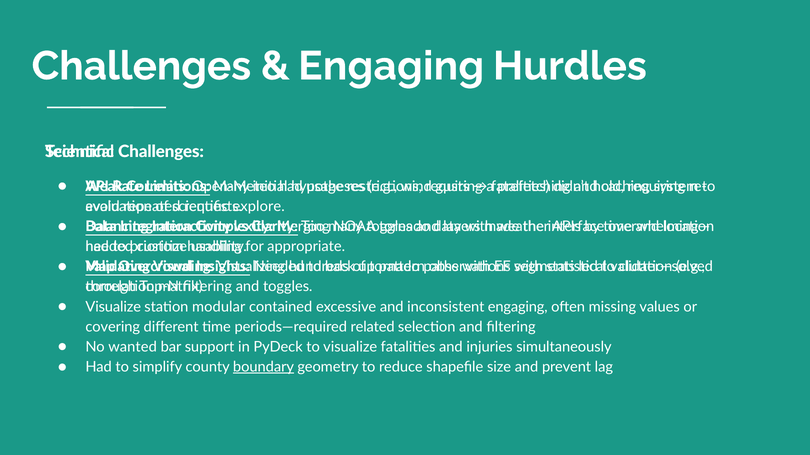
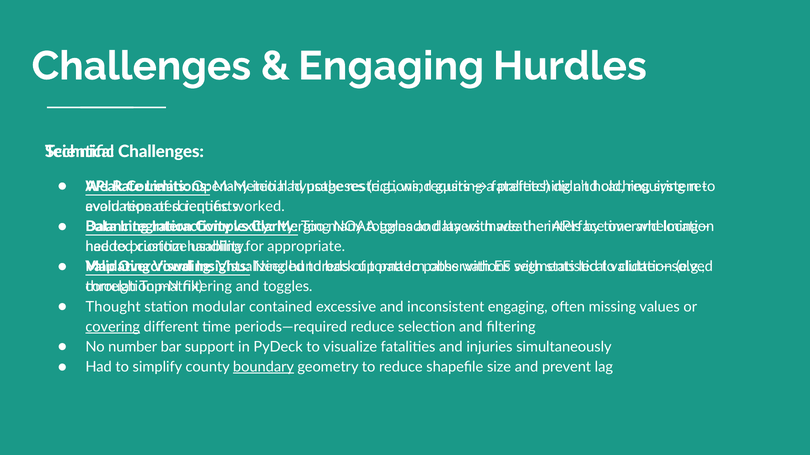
explore: explore -> worked (259, 207)
Visualize: Visualize -> Thought (113, 307)
covering underline: none -> present (113, 327)
periods—required related: related -> reduce (373, 327)
wanted: wanted -> number (133, 347)
